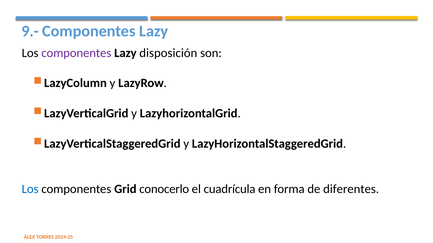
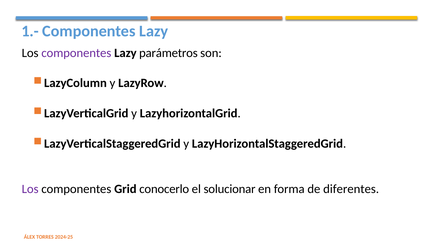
9.-: 9.- -> 1.- (30, 31)
disposición: disposición -> parámetros (168, 53)
Los colour: blue -> purple (30, 189)
cuadrícula: cuadrícula -> solucionar (230, 189)
